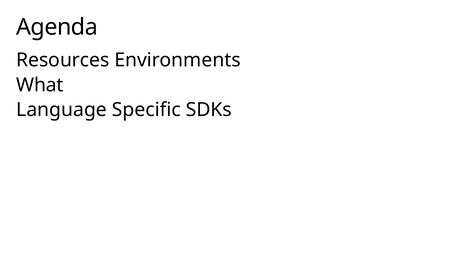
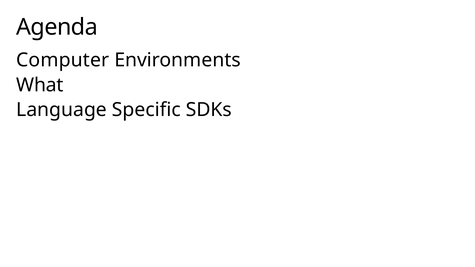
Resources: Resources -> Computer (63, 60)
